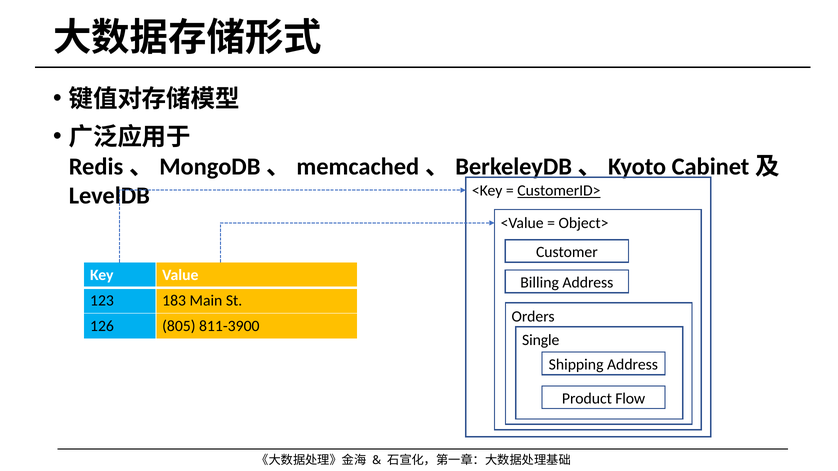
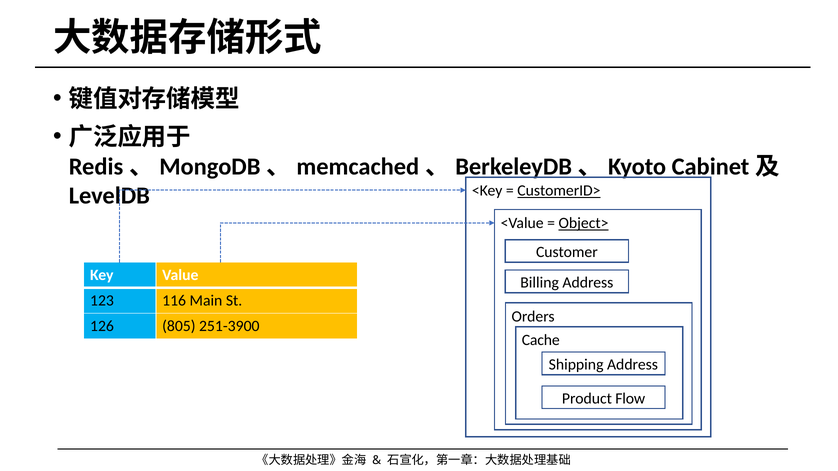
Object> underline: none -> present (584, 223)
183: 183 -> 116 (174, 301)
811-3900: 811-3900 -> 251-3900 (229, 326)
Single: Single -> Cache (541, 341)
